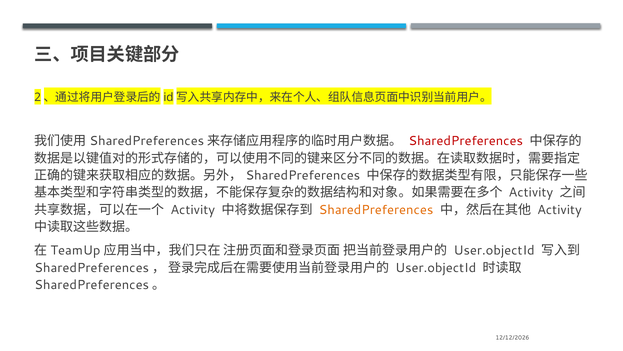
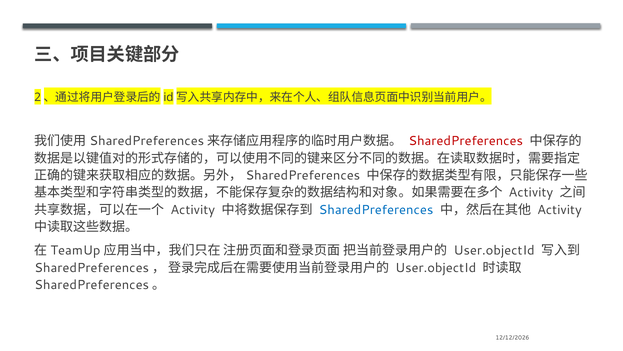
SharedPreferences colour: orange -> blue (376, 209)
